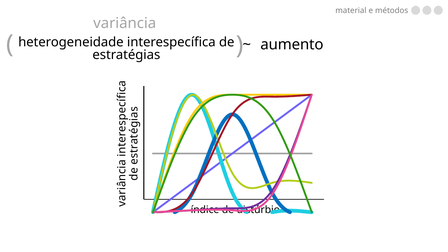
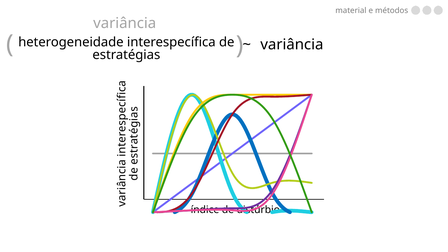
aumento: aumento -> variância (292, 44)
